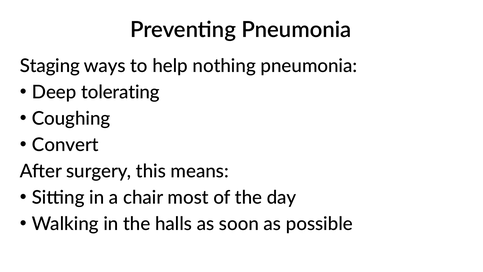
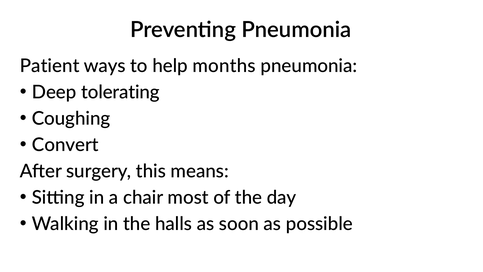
Staging: Staging -> Patient (50, 66)
nothing: nothing -> months (224, 66)
